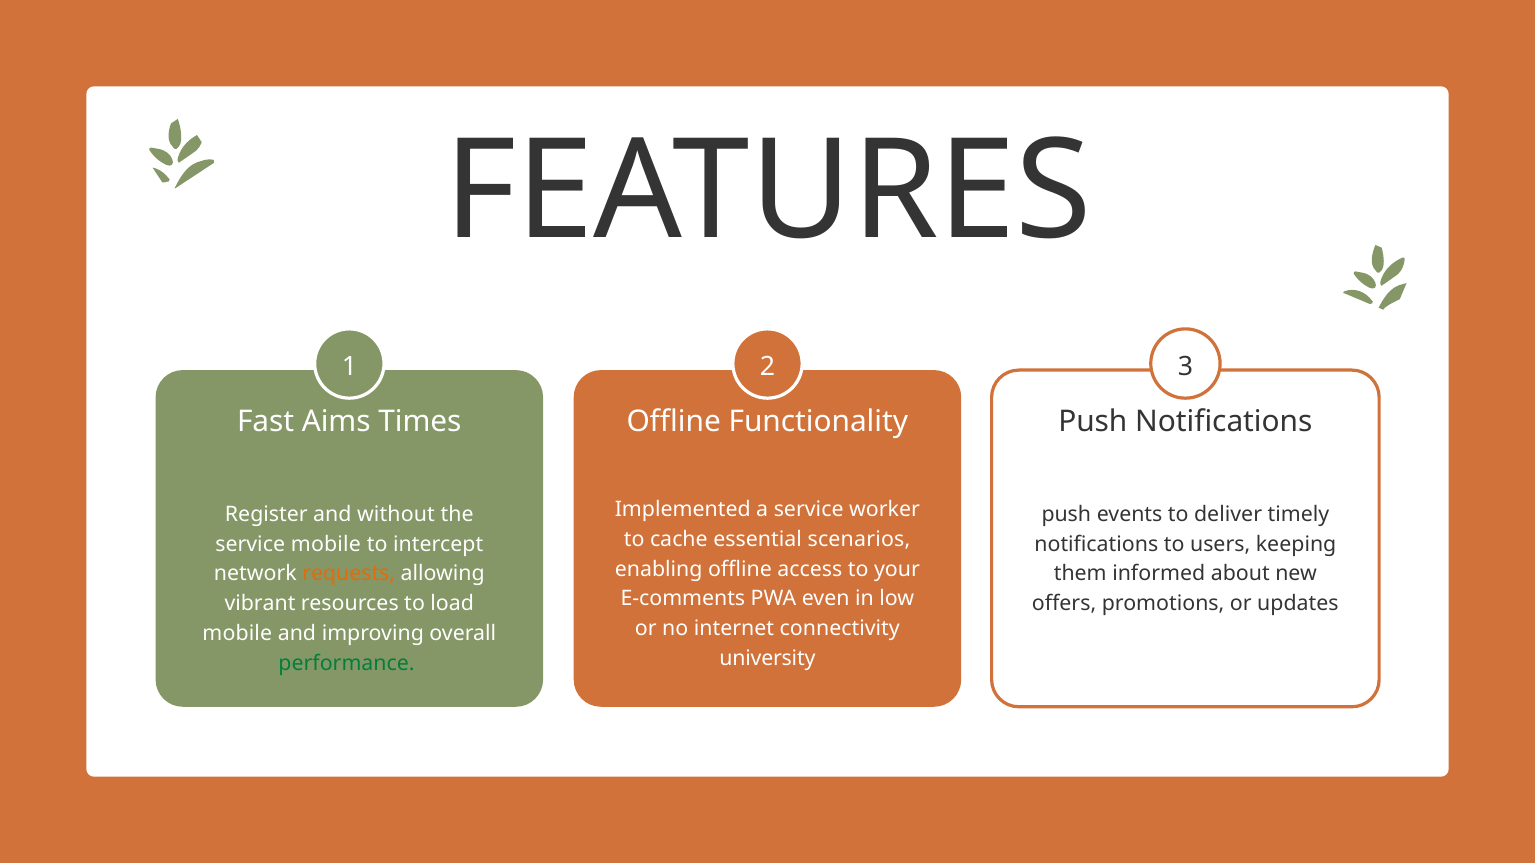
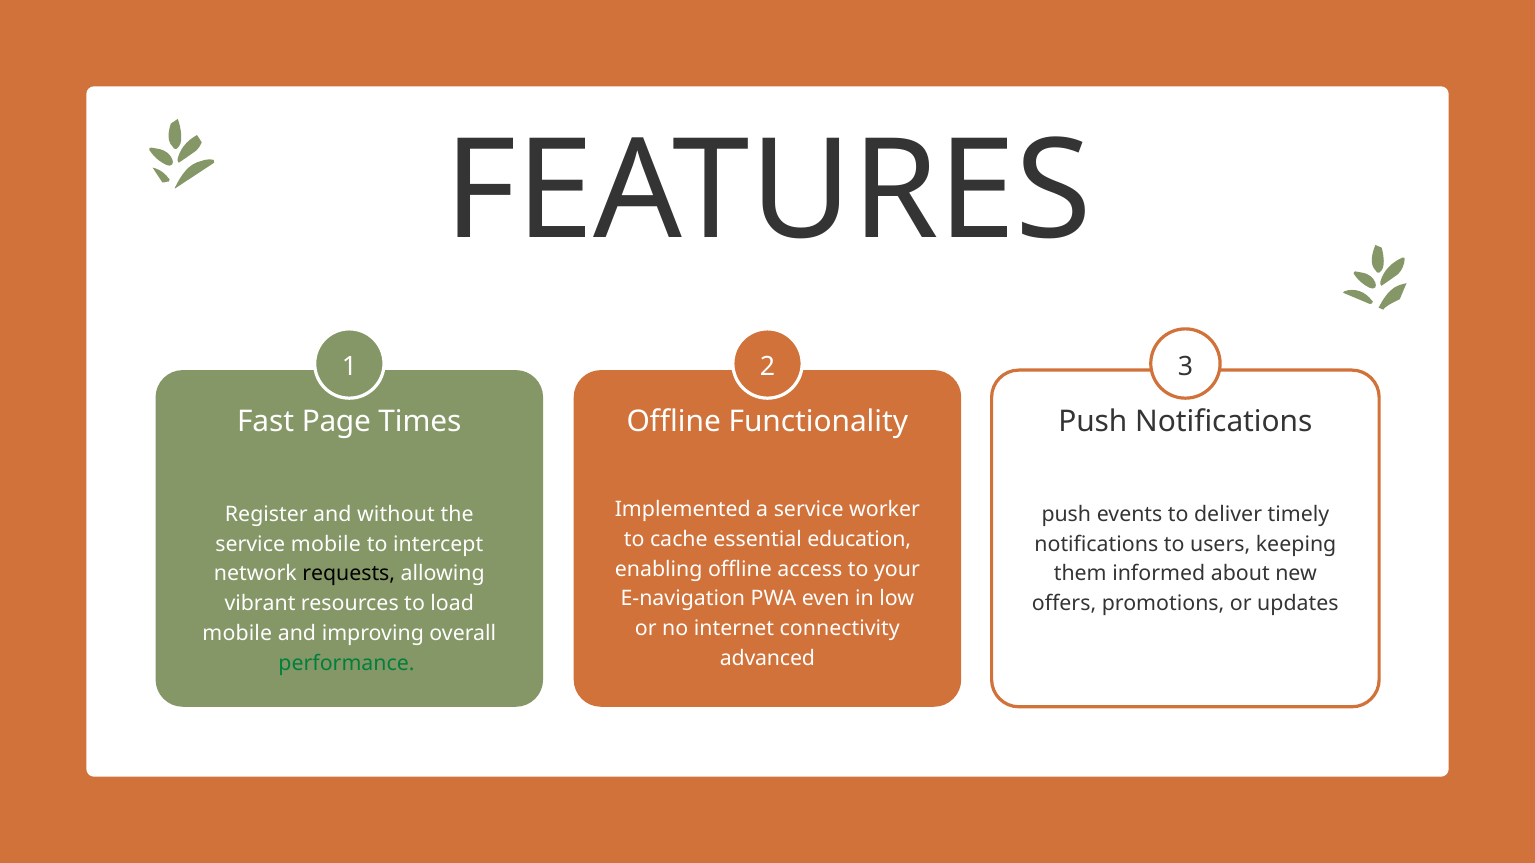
Aims: Aims -> Page (336, 421)
scenarios: scenarios -> education (859, 540)
requests colour: orange -> black (349, 574)
E-comments: E-comments -> E-navigation (683, 599)
university: university -> advanced (767, 659)
